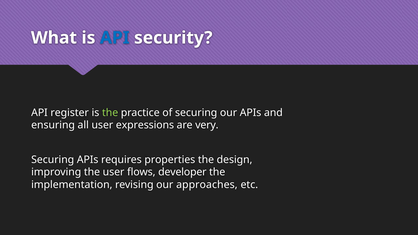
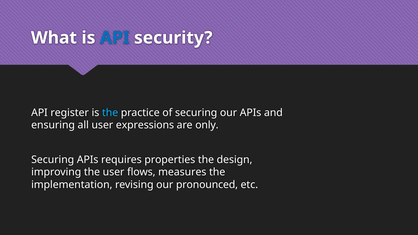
the colour: light green -> light blue (110, 113)
very: very -> only (207, 125)
developer: developer -> measures (182, 172)
approaches: approaches -> pronounced (207, 185)
